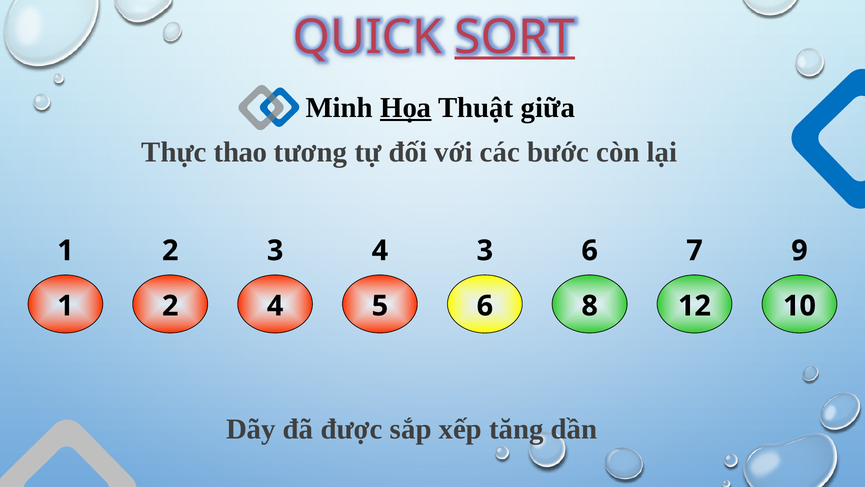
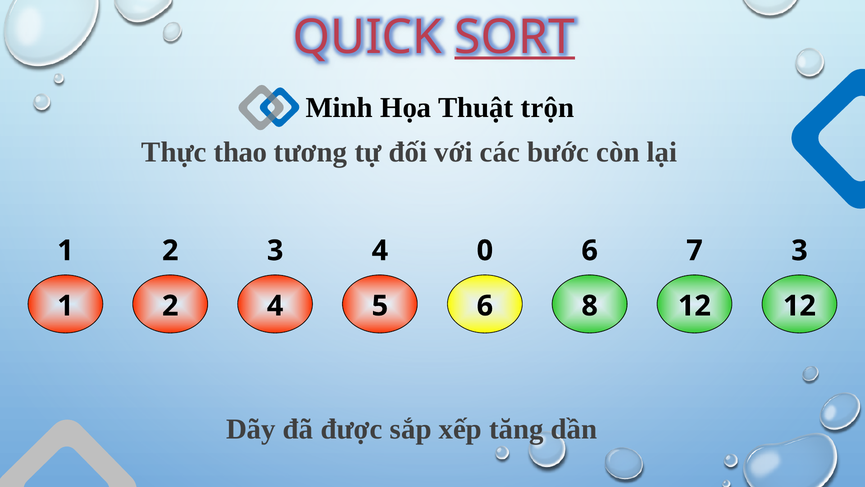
Họa underline: present -> none (406, 107)
giữa: giữa -> trộn (548, 107)
4 3: 3 -> 0 (485, 250)
7 9: 9 -> 3 (799, 250)
12 10: 10 -> 12 (799, 306)
